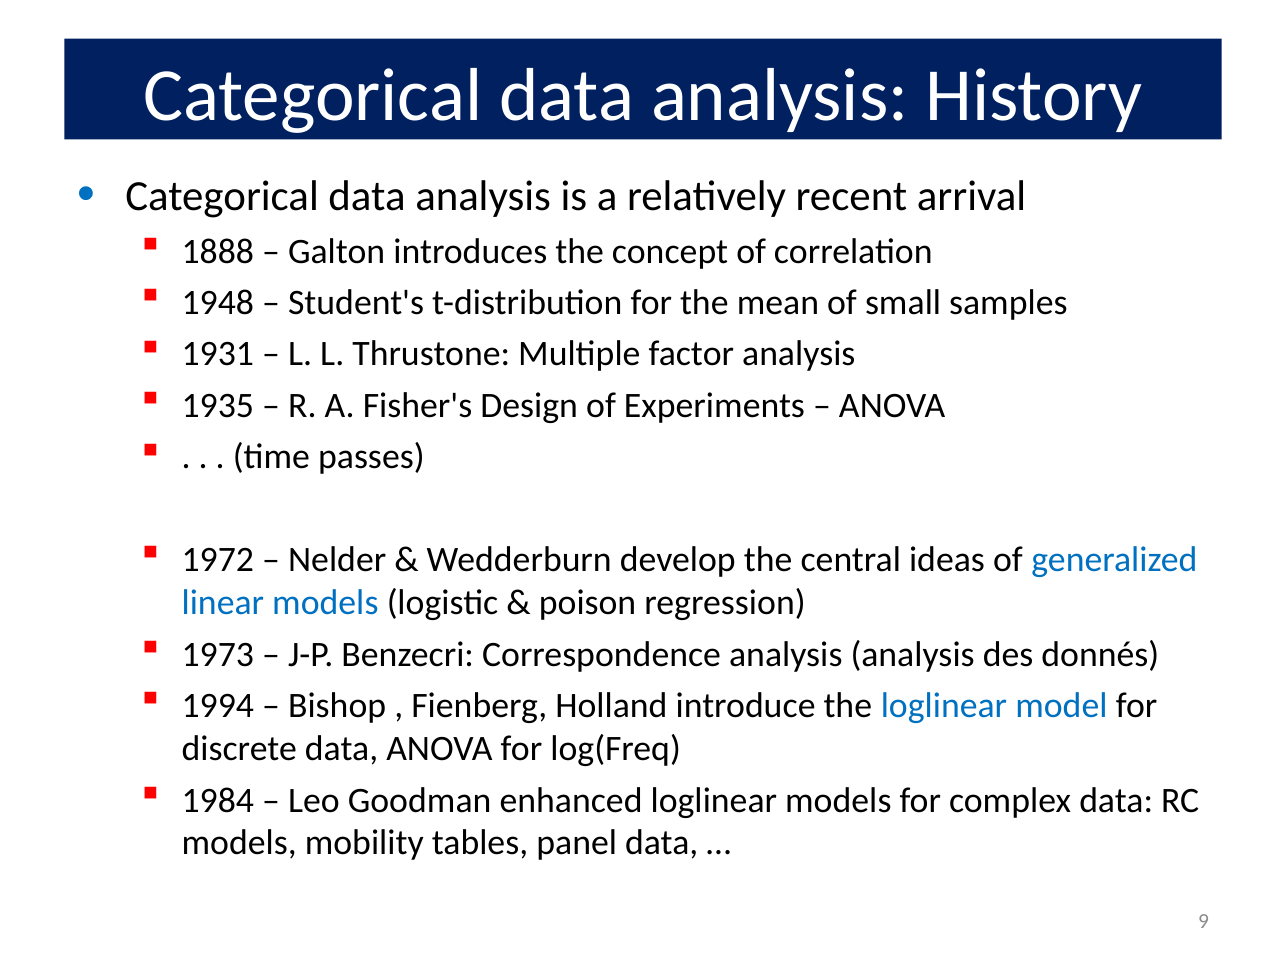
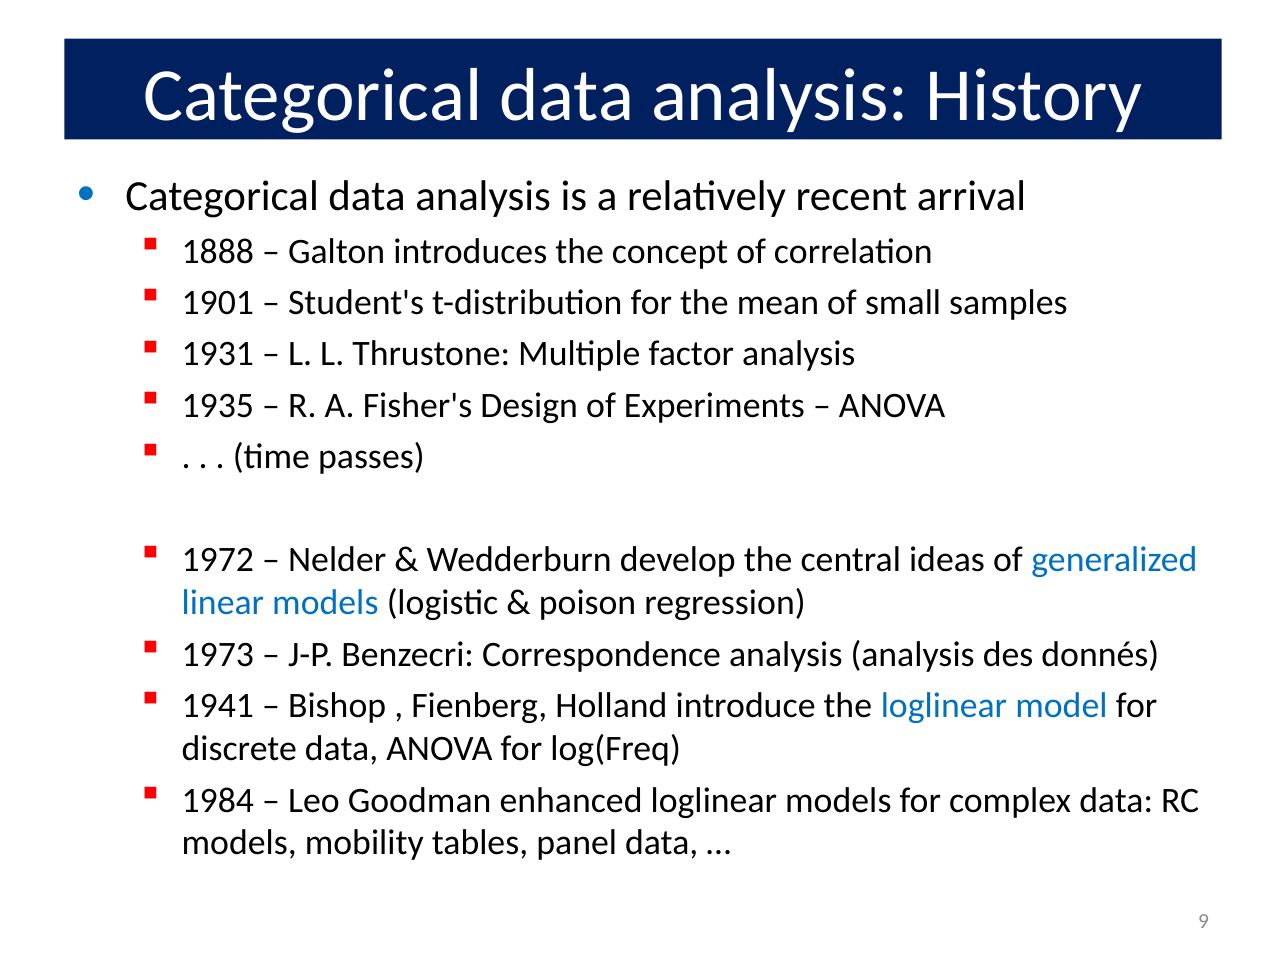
1948: 1948 -> 1901 (218, 303)
1994: 1994 -> 1941 (218, 706)
